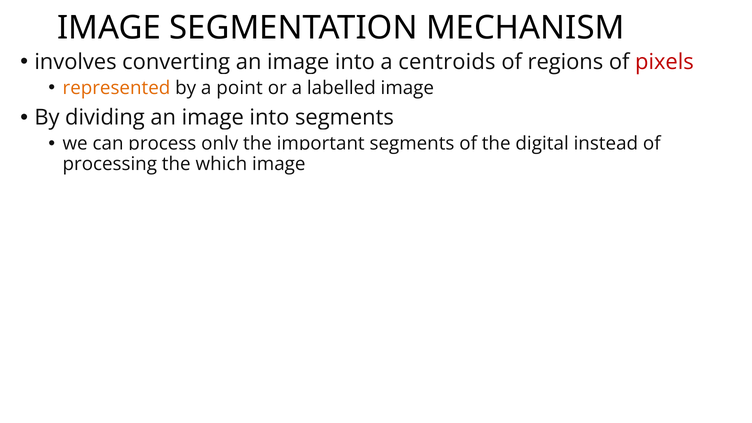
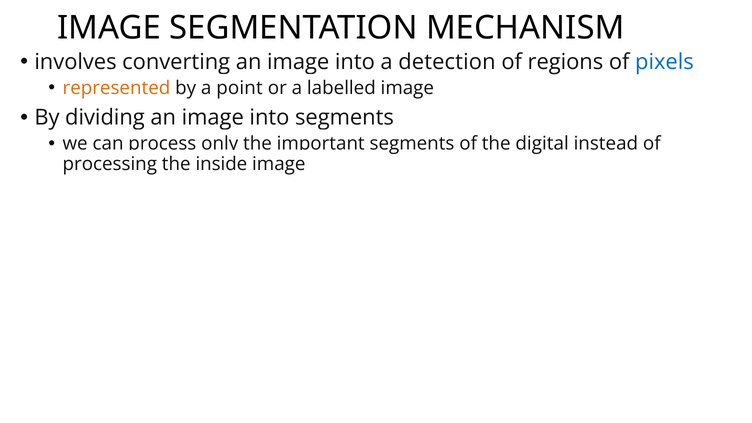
centroids: centroids -> detection (447, 62)
pixels colour: red -> blue (664, 62)
which: which -> inside (221, 164)
